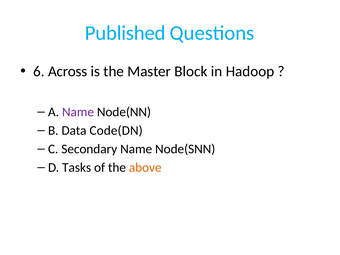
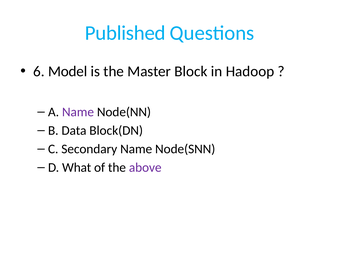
Across: Across -> Model (68, 71)
Code(DN: Code(DN -> Block(DN (116, 130)
Tasks: Tasks -> What (77, 167)
above colour: orange -> purple (145, 167)
